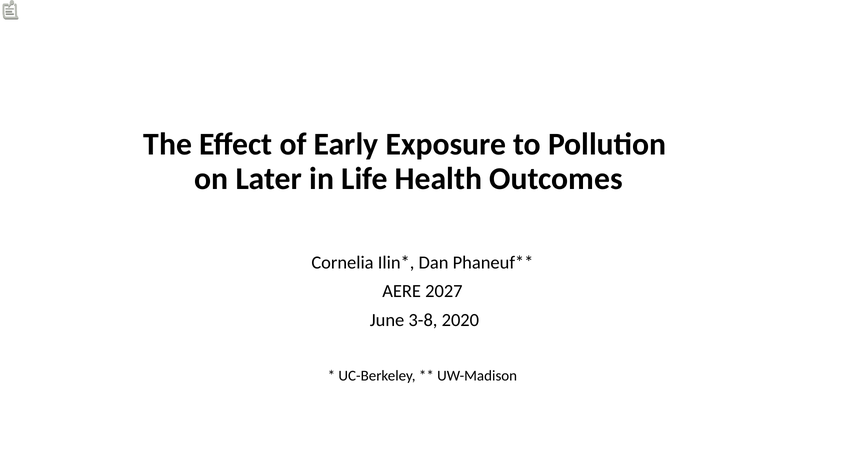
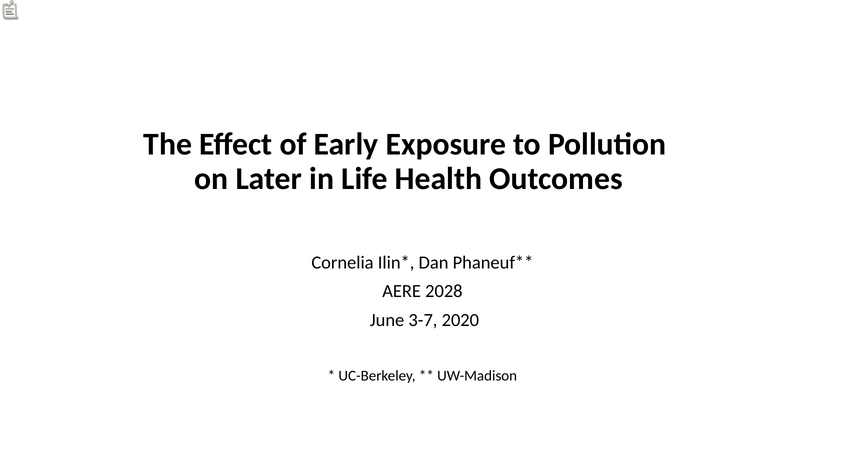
2027: 2027 -> 2028 (444, 291)
3-8: 3-8 -> 3-7 (423, 320)
